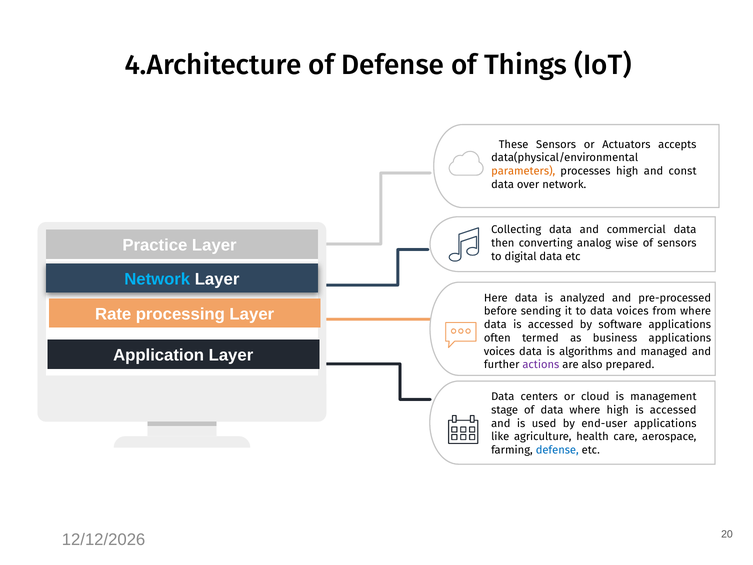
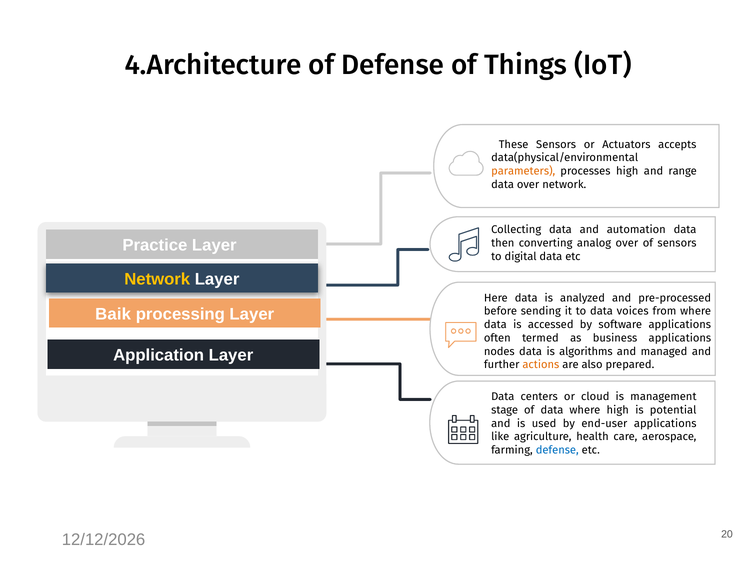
const: const -> range (683, 171)
commercial: commercial -> automation (636, 230)
analog wise: wise -> over (627, 243)
Network colour: light blue -> yellow (157, 279)
Rate: Rate -> Baik (113, 314)
voices: voices -> nodes (499, 351)
actions colour: purple -> orange (541, 365)
accessed: accessed -> potential (673, 410)
